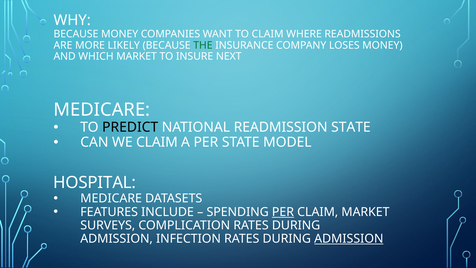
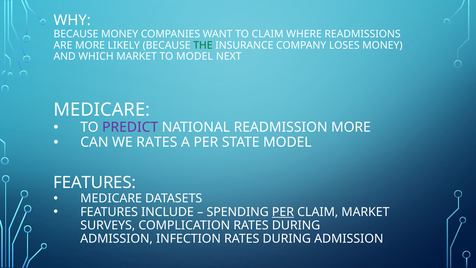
TO INSURE: INSURE -> MODEL (195, 56)
PREDICT colour: black -> purple (130, 127)
READMISSION STATE: STATE -> MORE (351, 127)
WE CLAIM: CLAIM -> RATES (157, 142)
HOSPITAL: HOSPITAL -> FEATURES (95, 183)
ADMISSION underline: present -> none (349, 238)
